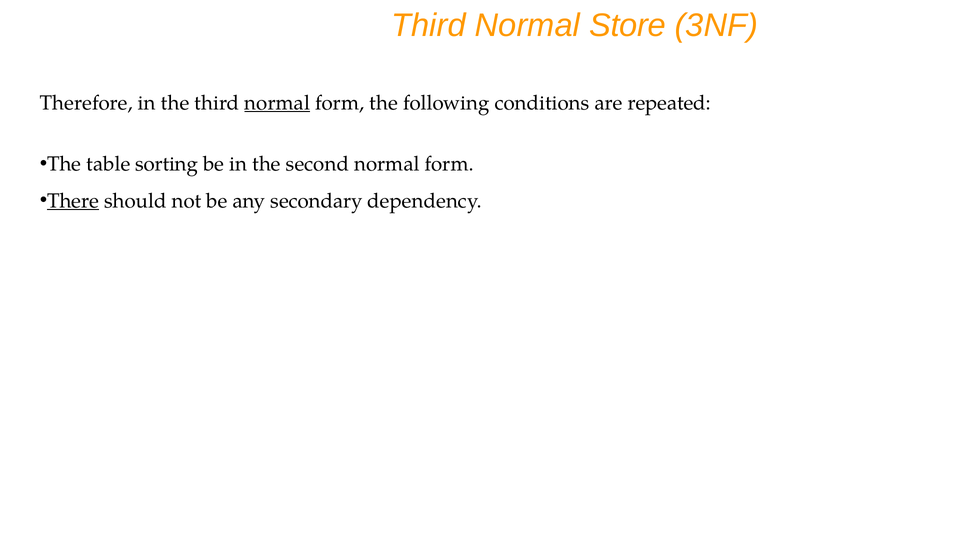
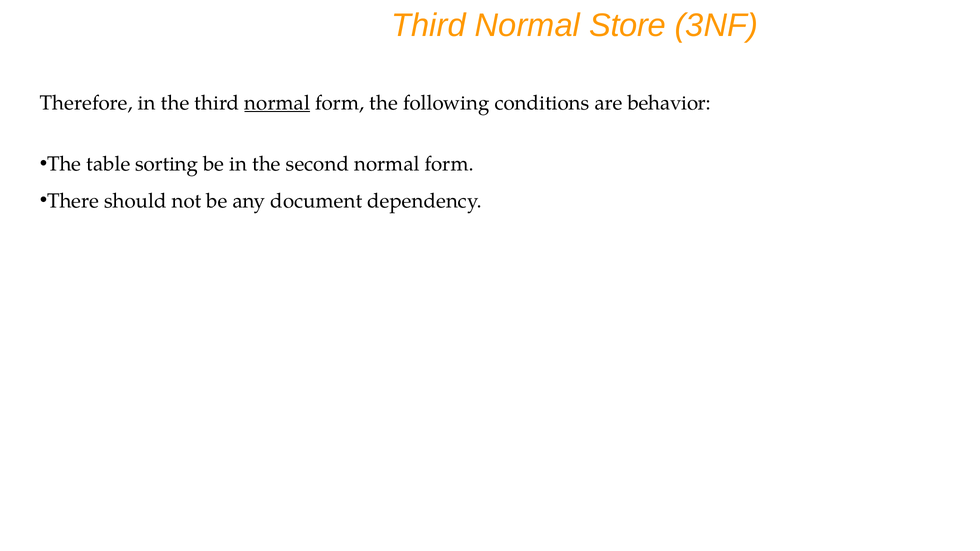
repeated: repeated -> behavior (669, 103)
There underline: present -> none (73, 201)
secondary: secondary -> document (316, 201)
